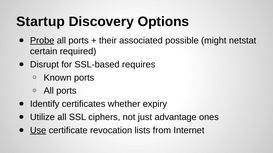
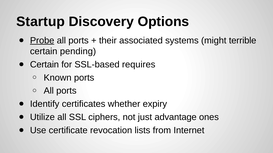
possible: possible -> systems (182, 41)
netstat: netstat -> terrible (243, 41)
required: required -> pending (78, 51)
Disrupt: Disrupt -> Certain (44, 65)
Use underline: present -> none (38, 131)
